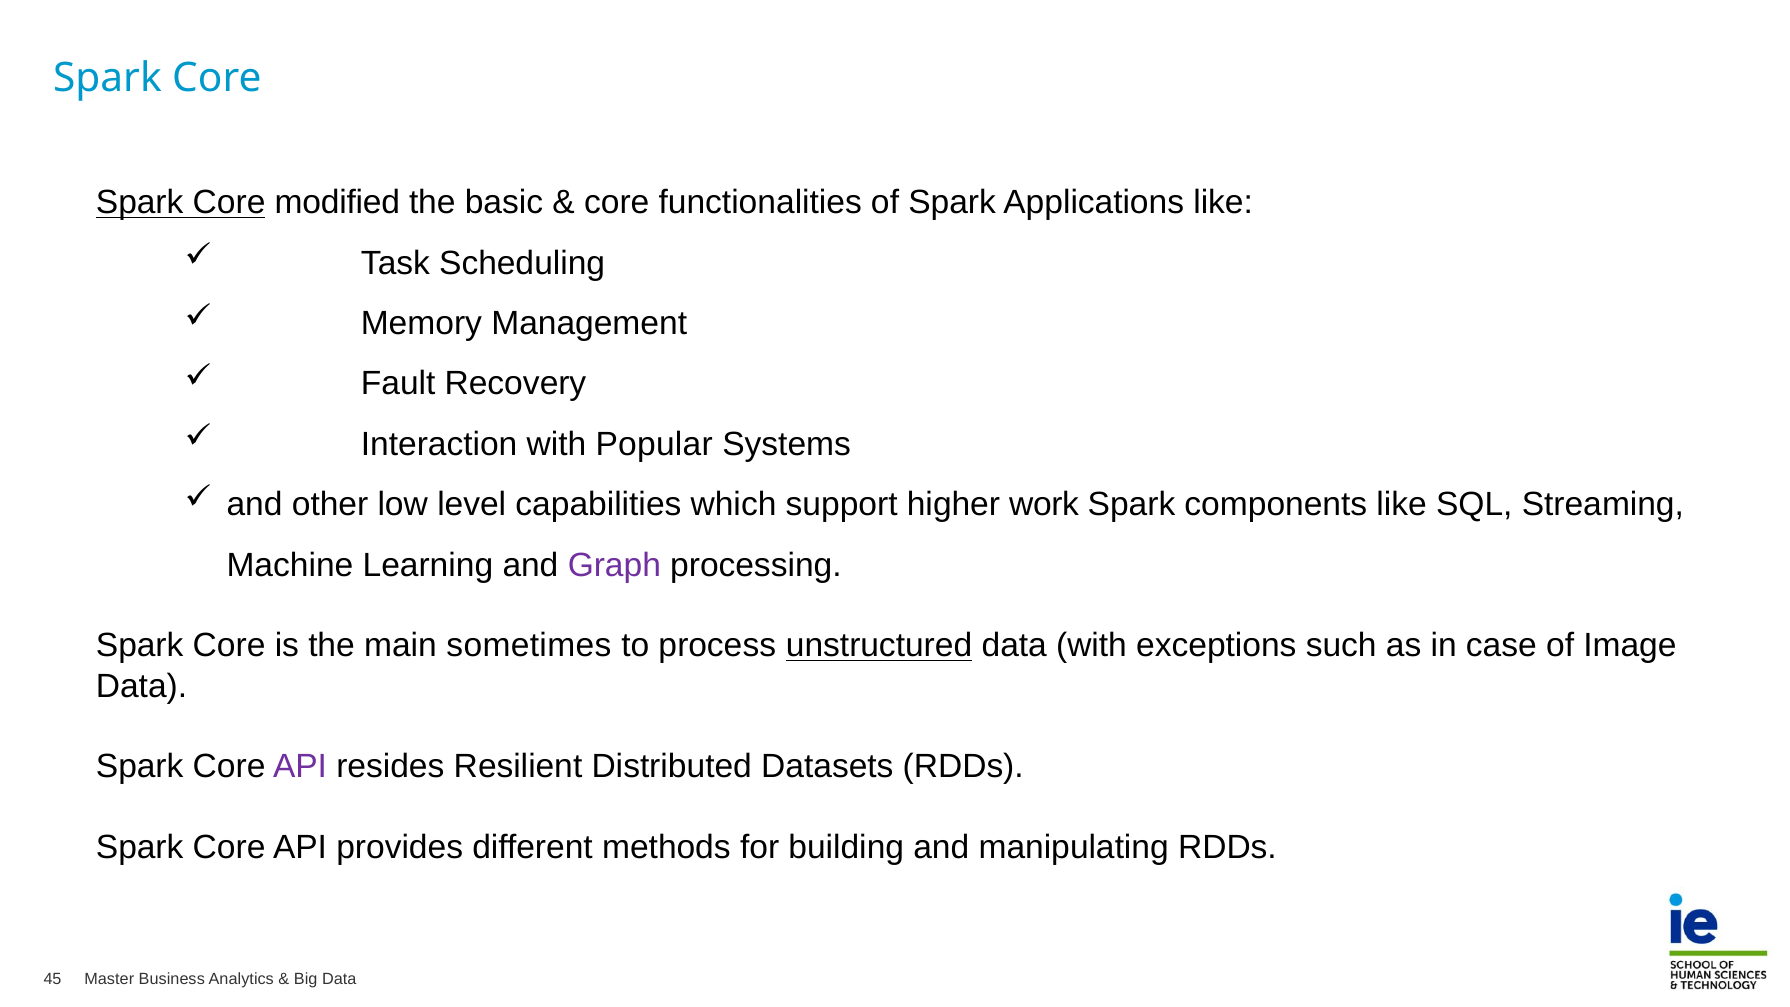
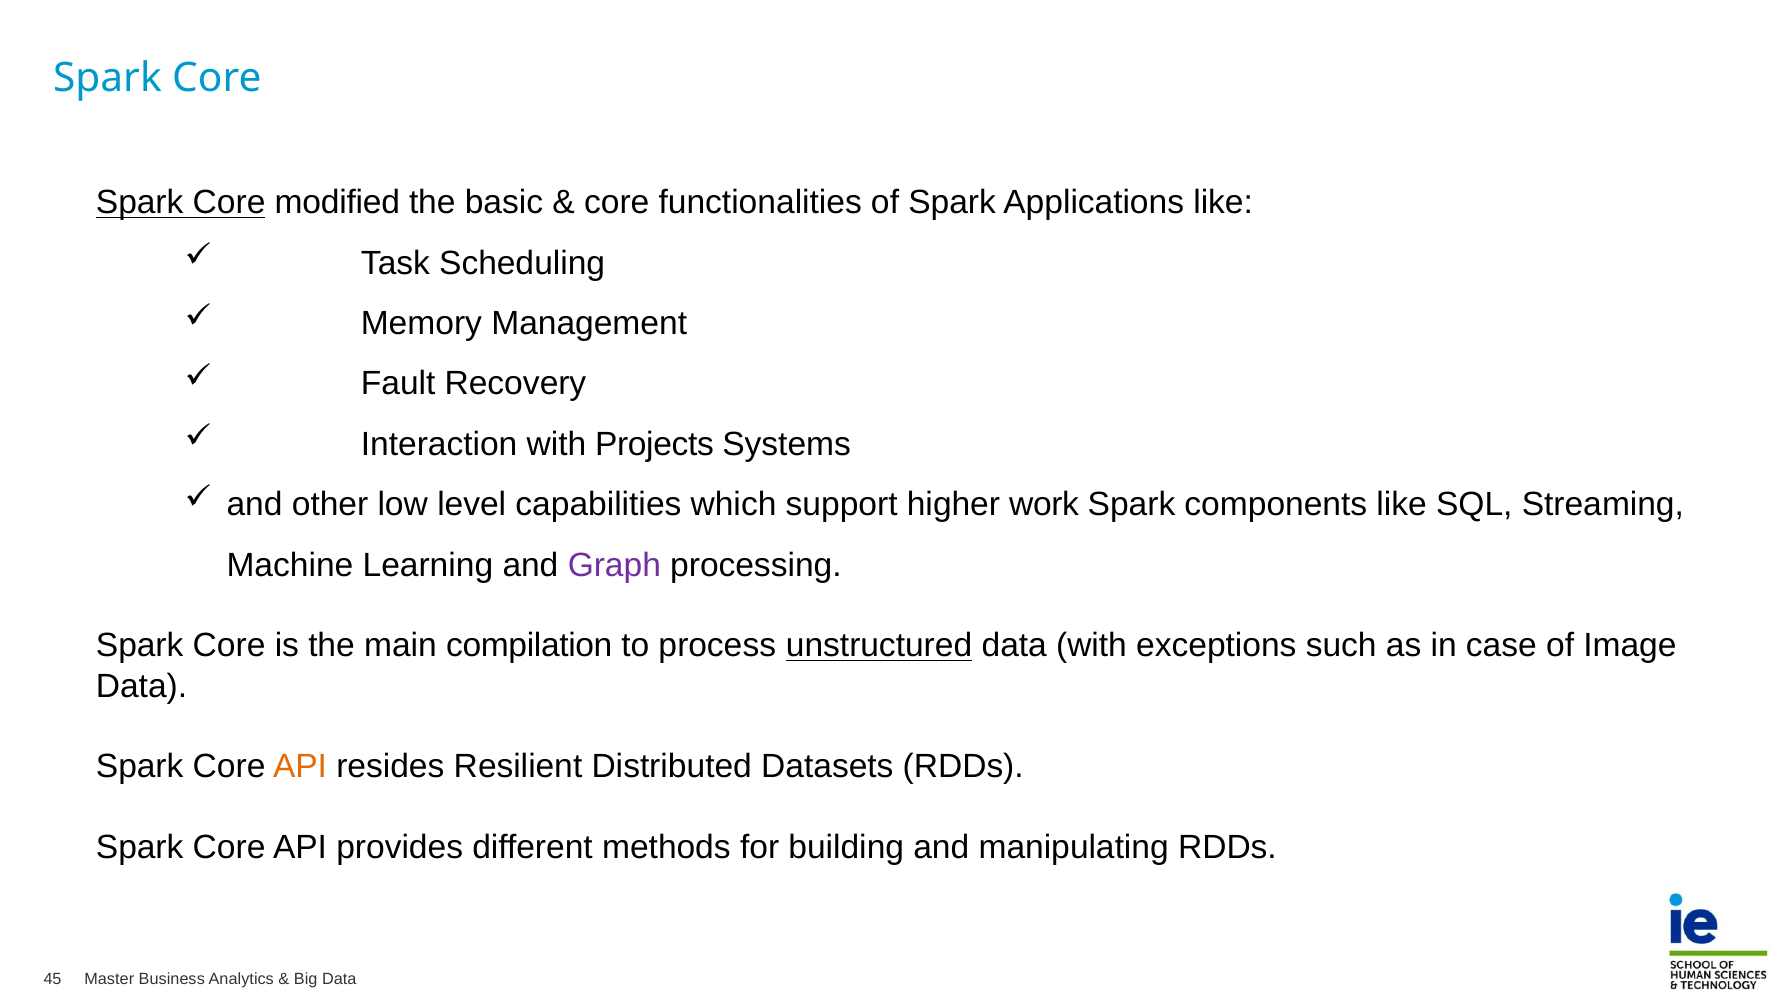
Popular: Popular -> Projects (654, 444)
sometimes: sometimes -> compilation (529, 646)
API colour: purple -> orange (300, 766)
